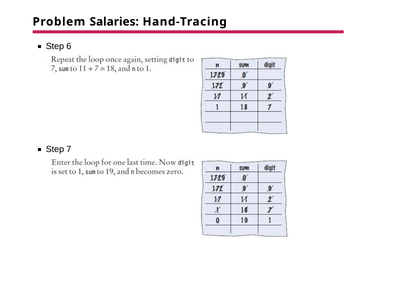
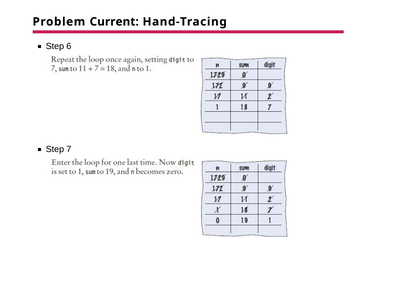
Salaries: Salaries -> Current (114, 22)
